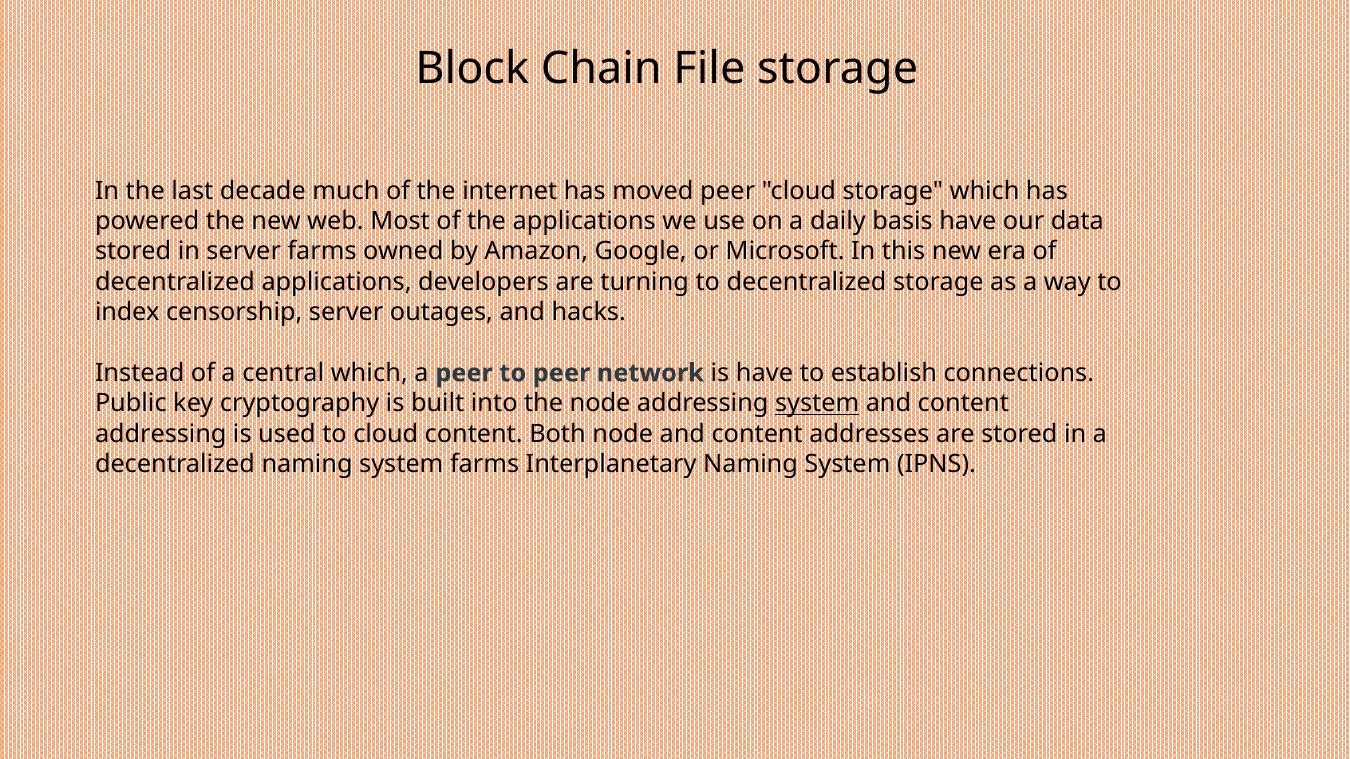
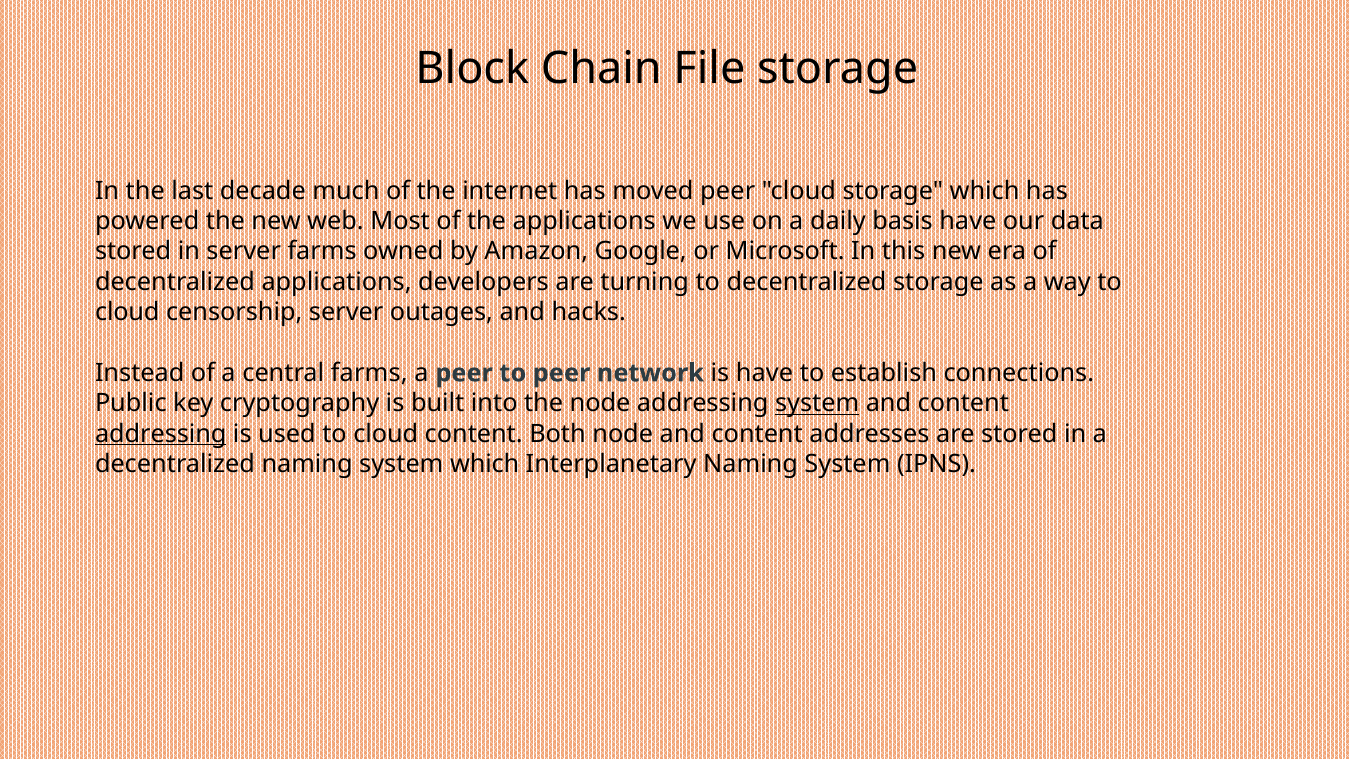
index: index -> cloud (127, 312)
central which: which -> farms (369, 373)
addressing underline: none -> present (161, 434)
system farms: farms -> which (485, 464)
